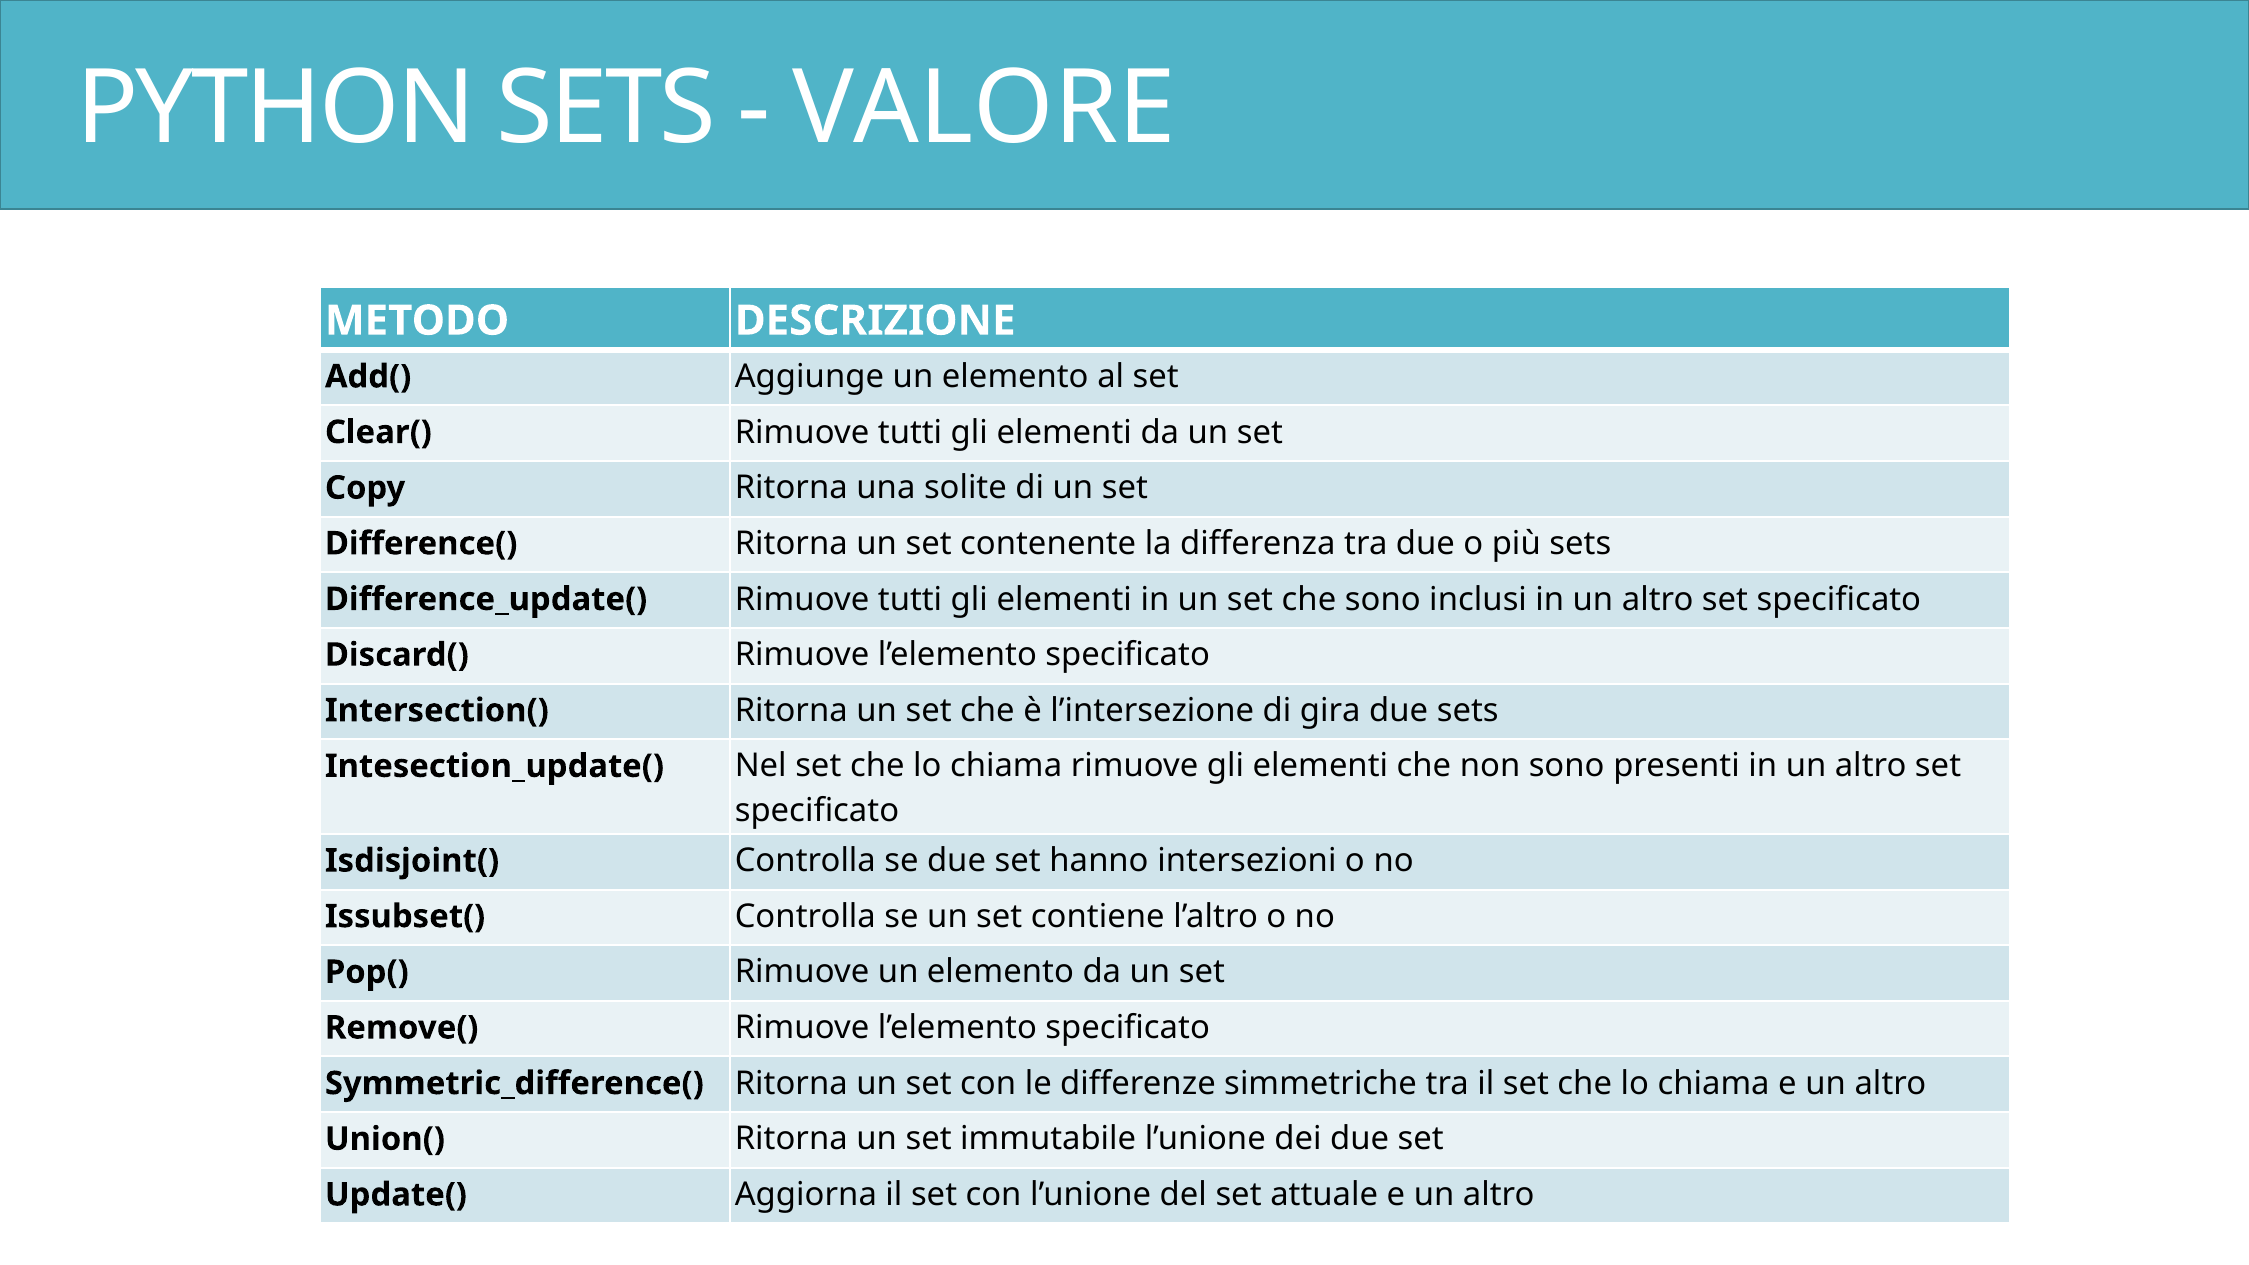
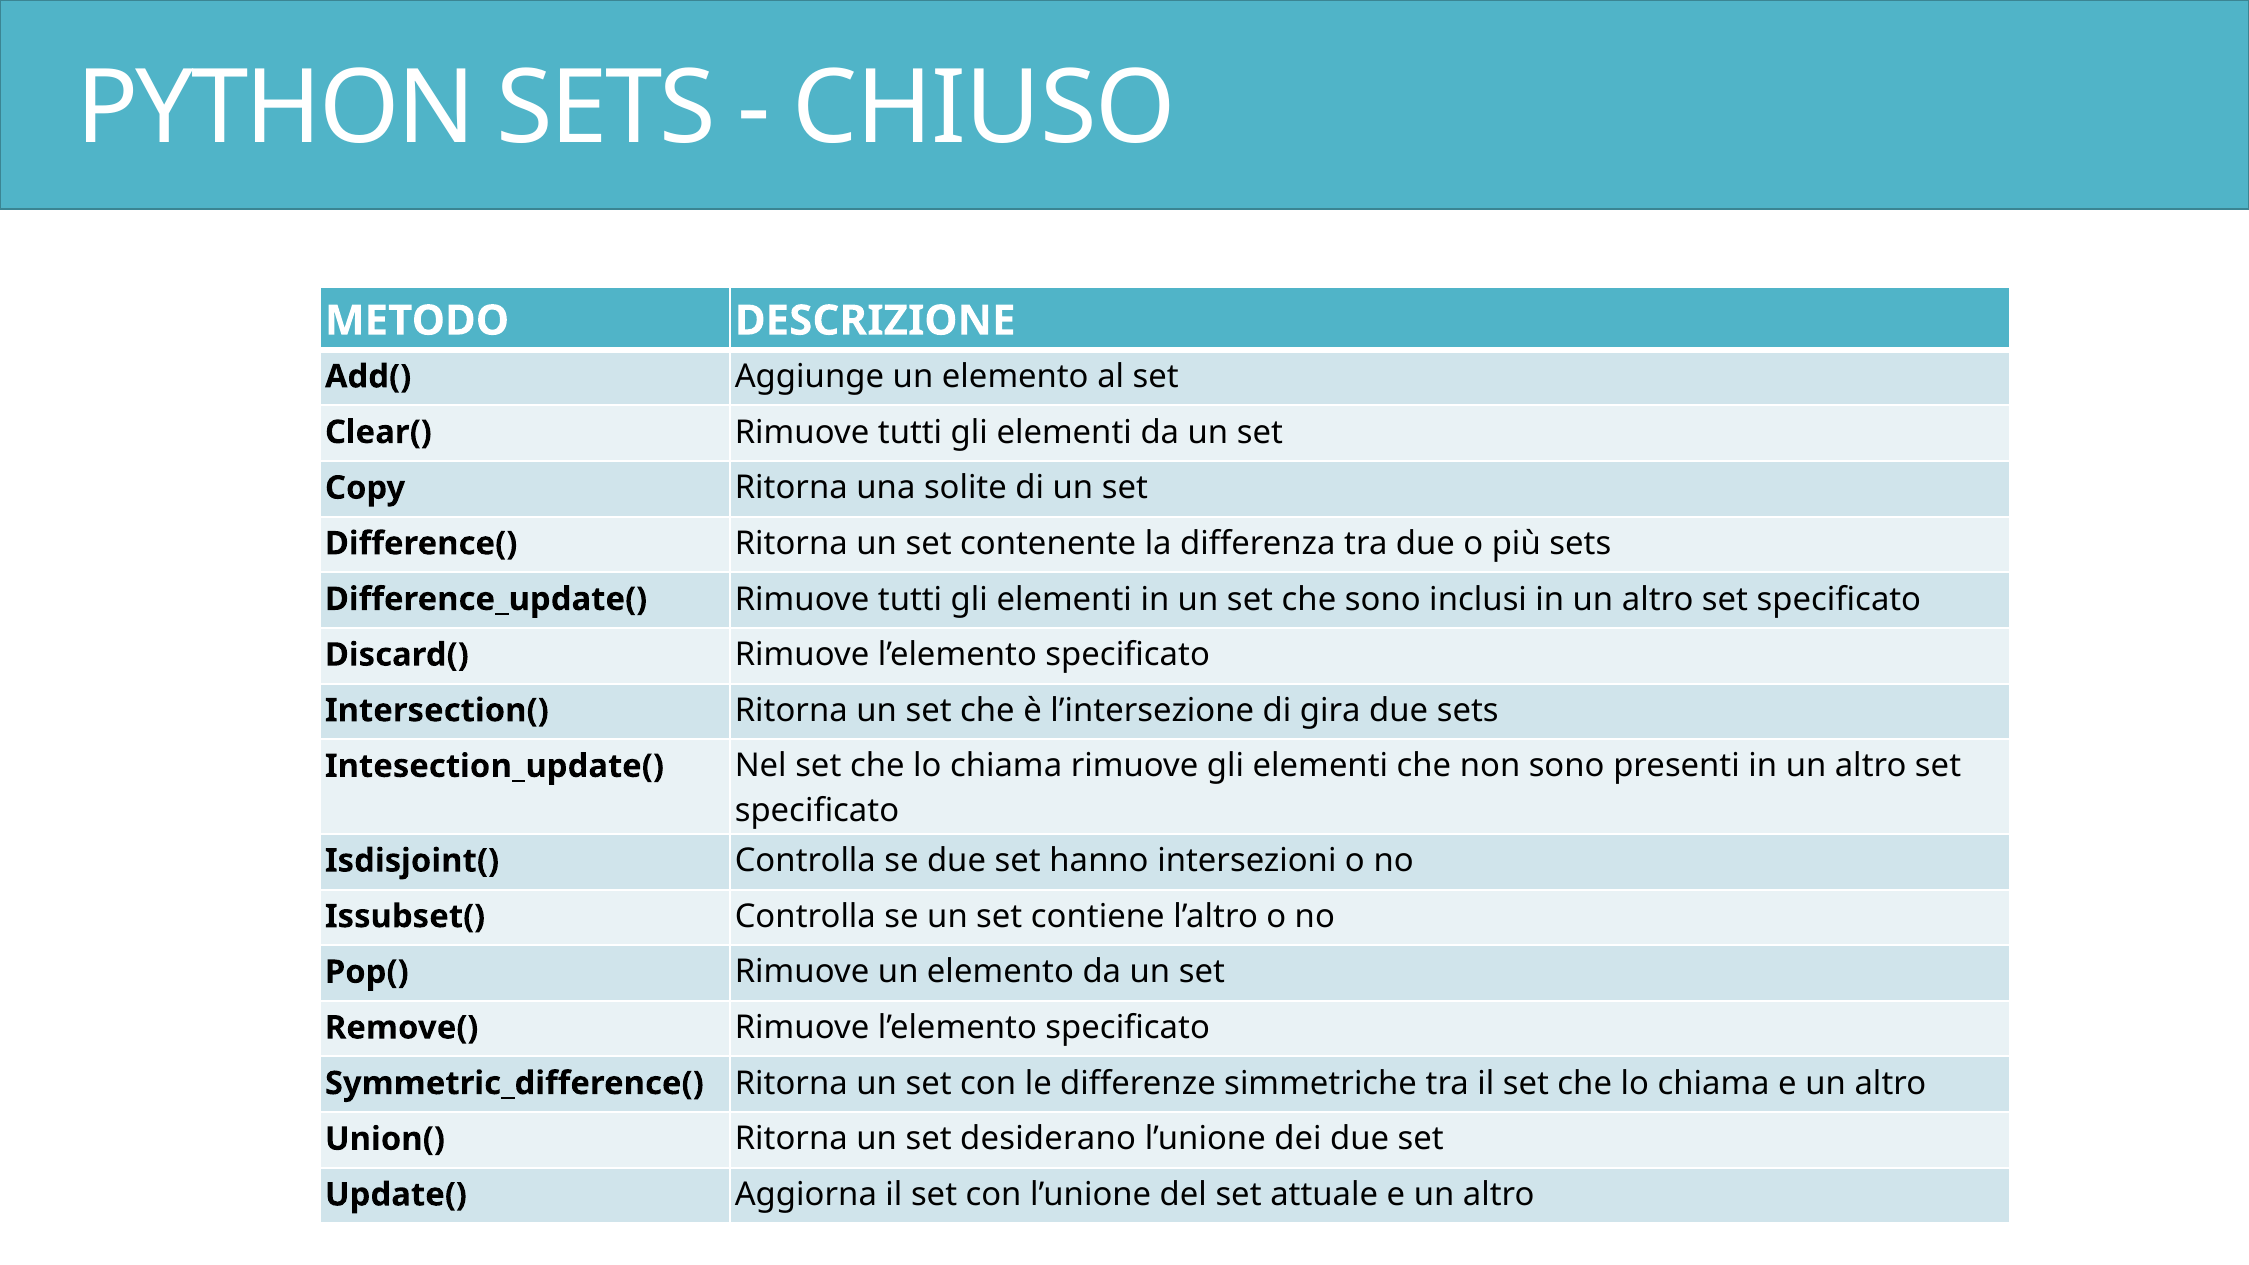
VALORE: VALORE -> CHIUSO (984, 108)
immutabile: immutabile -> desiderano (1048, 1139)
